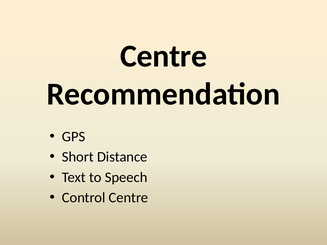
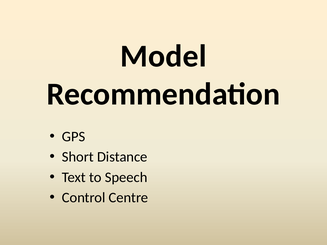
Centre: Centre -> Model (163, 56)
